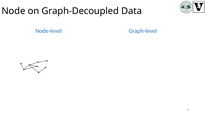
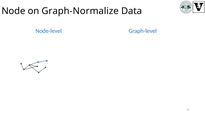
Graph-Decoupled: Graph-Decoupled -> Graph-Normalize (80, 11)
